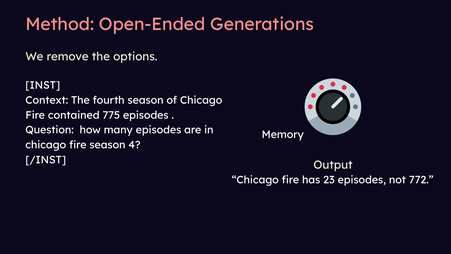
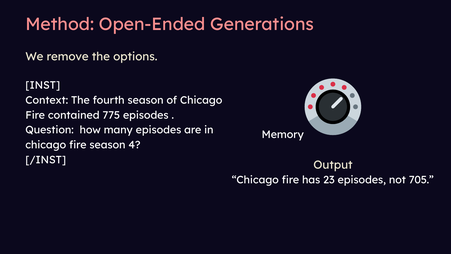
772: 772 -> 705 (421, 180)
